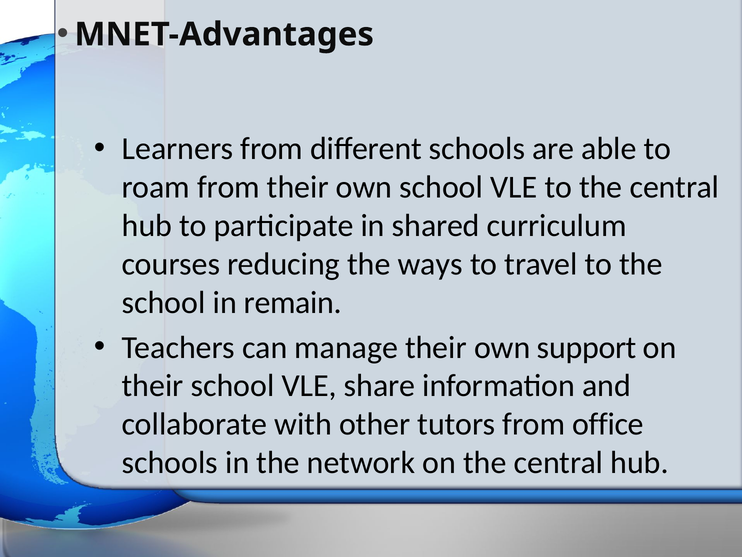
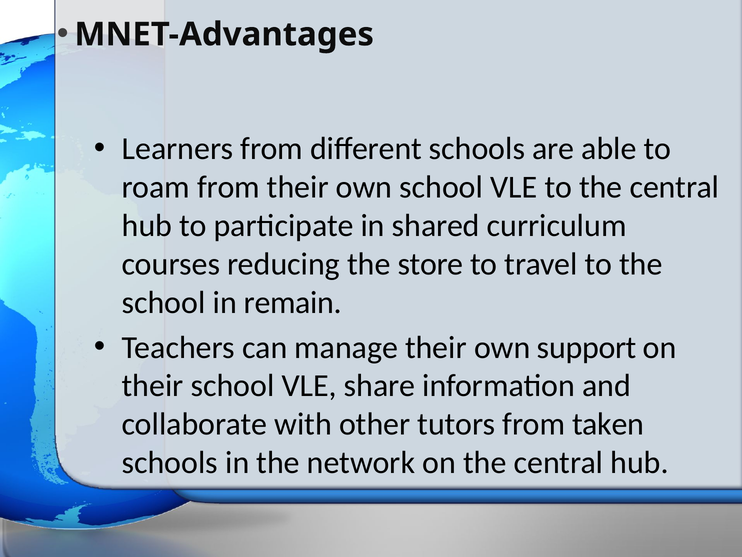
ways: ways -> store (430, 264)
office: office -> taken (608, 424)
